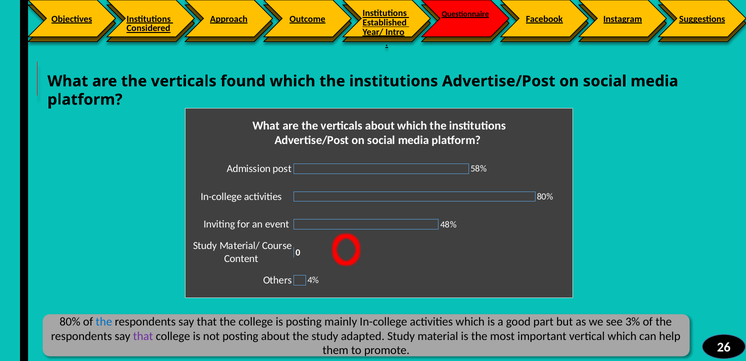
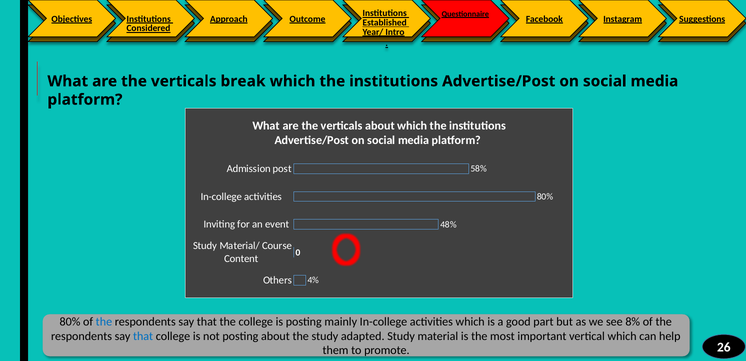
found: found -> break (243, 81)
3%: 3% -> 8% (633, 322)
that colour: purple -> blue (143, 336)
